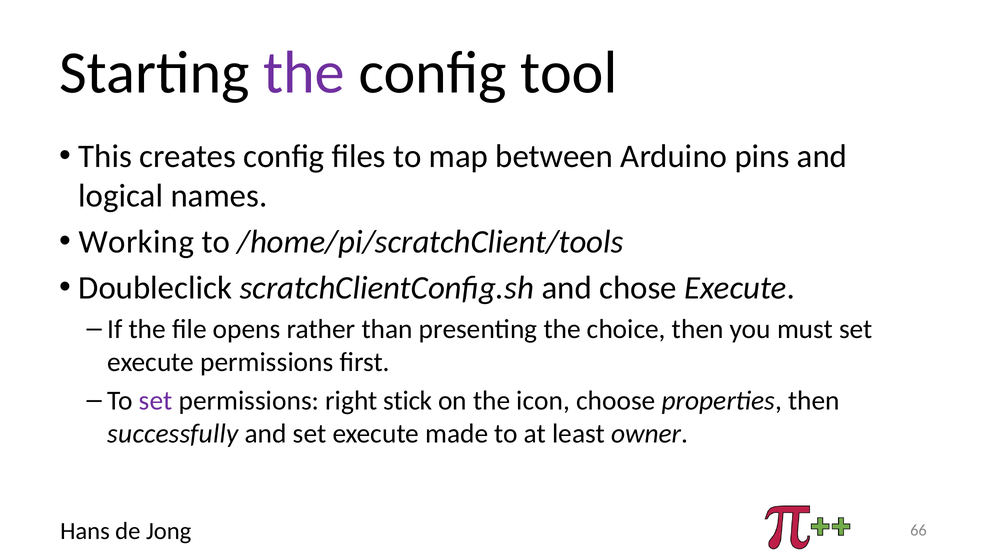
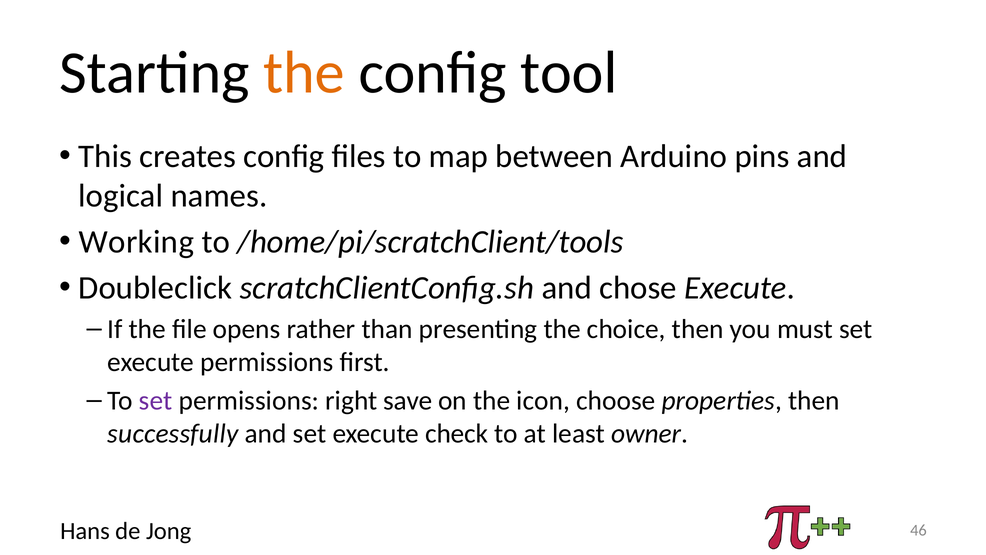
the colour: purple -> orange (304, 73)
stick: stick -> save (408, 400)
made: made -> check (457, 433)
66: 66 -> 46 (919, 530)
